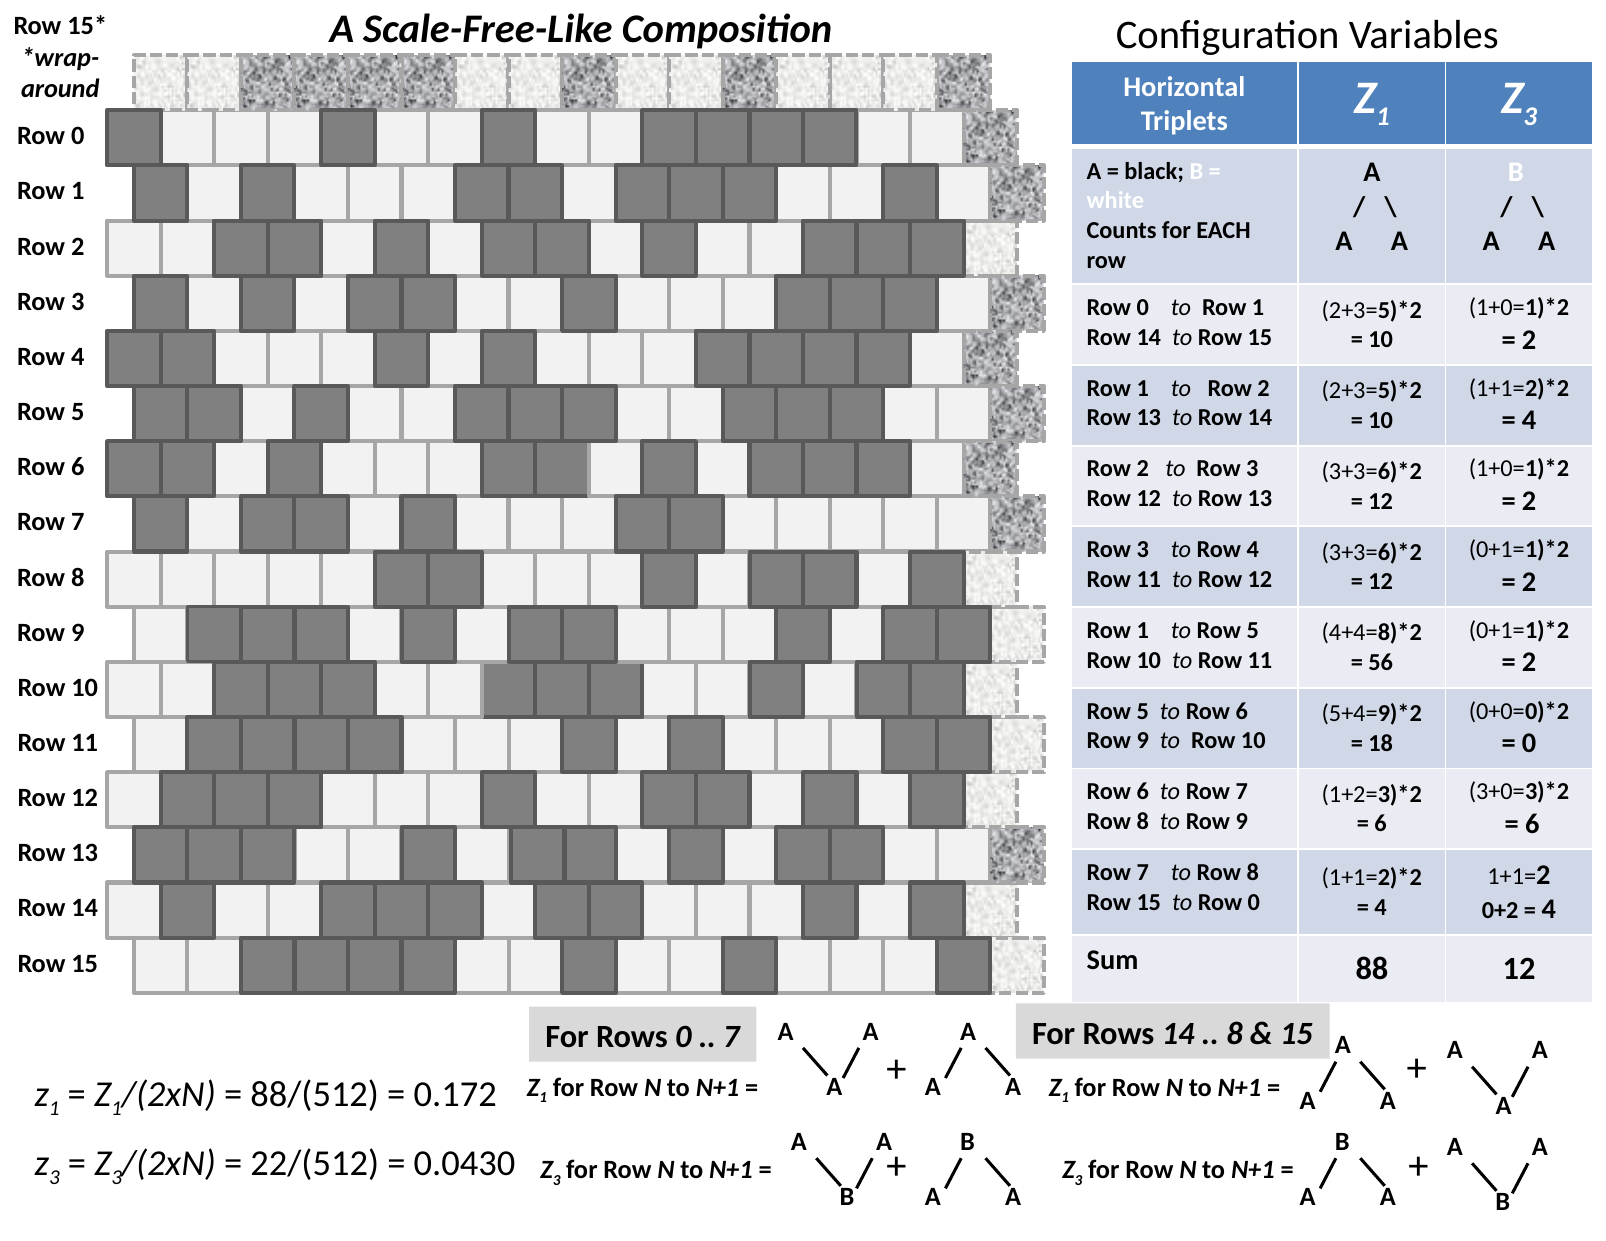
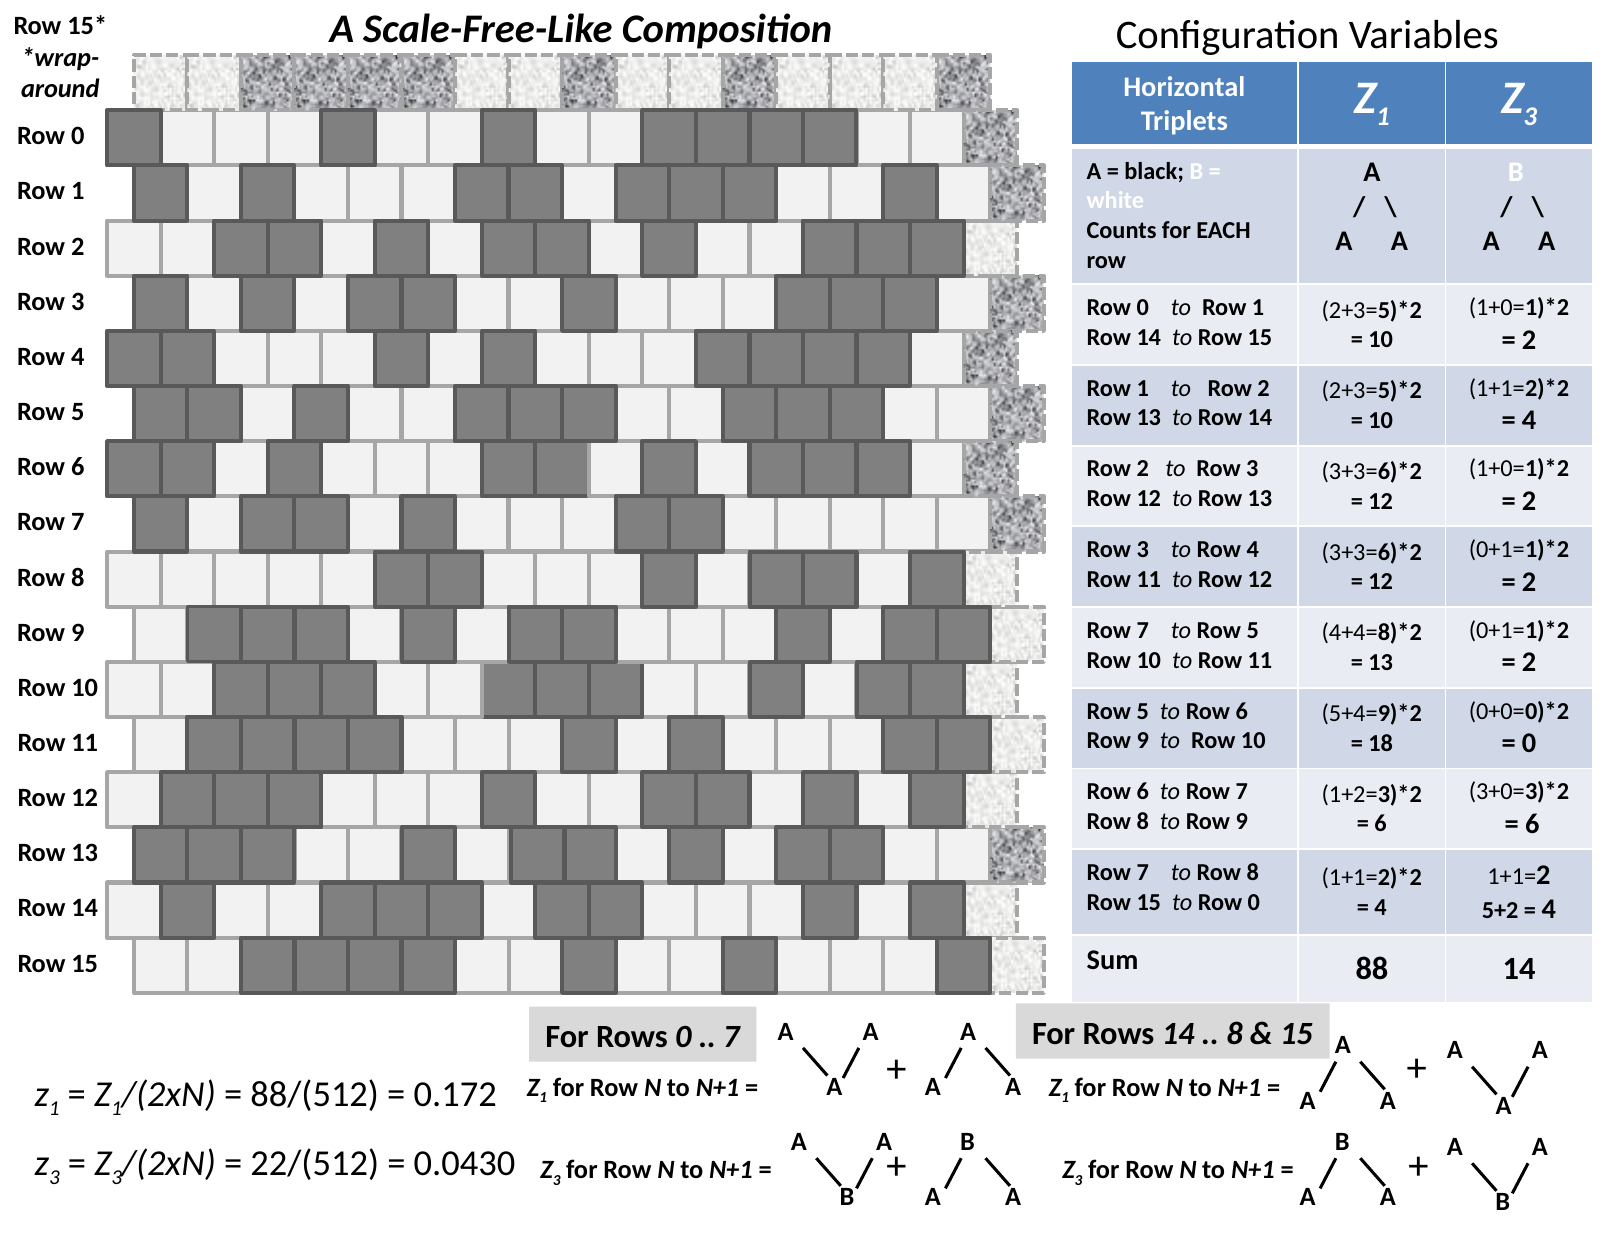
1: 1 -> 7 (1143, 630)
56: 56 -> 13 (1381, 662)
0+2: 0+2 -> 5+2 (1500, 911)
88 12: 12 -> 14 (1519, 969)
